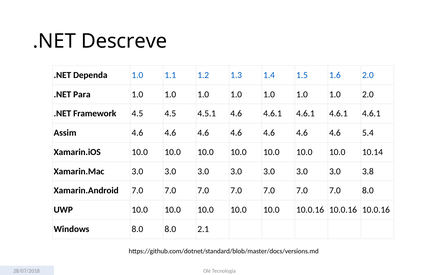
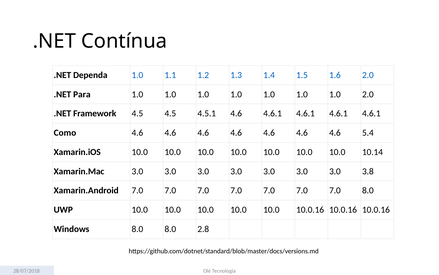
Descreve: Descreve -> Contínua (124, 41)
Assim: Assim -> Como (65, 133)
2.1: 2.1 -> 2.8 (203, 229)
